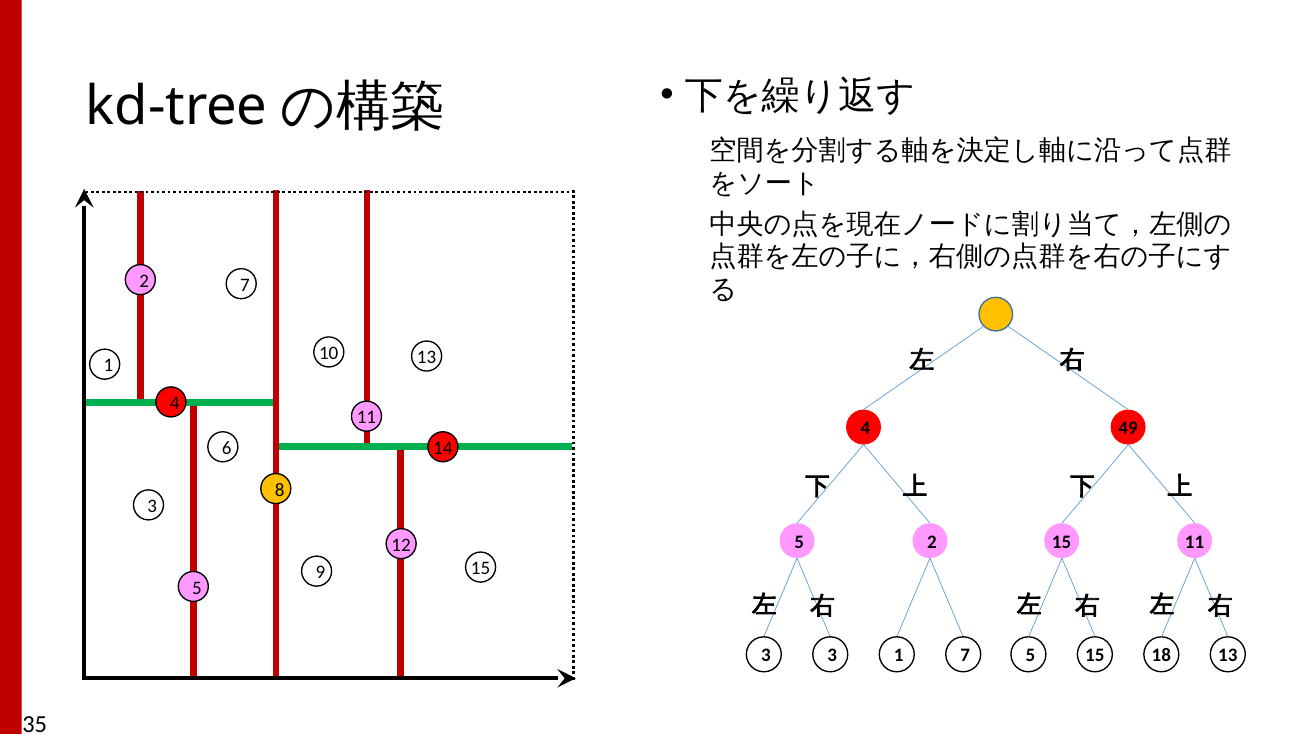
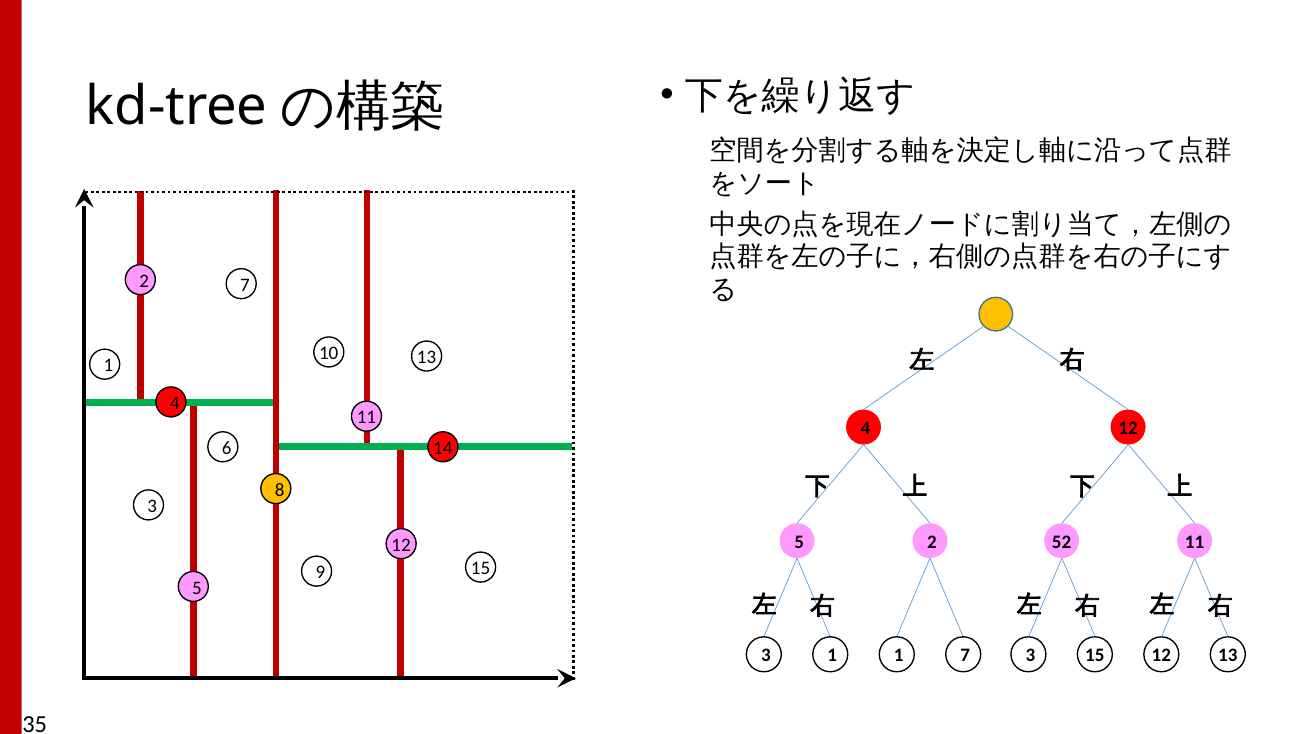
4 49: 49 -> 12 (1128, 428)
2 15: 15 -> 52 (1062, 542)
3 3: 3 -> 1 (832, 655)
7 5: 5 -> 3 (1030, 655)
18: 18 -> 12 (1161, 655)
